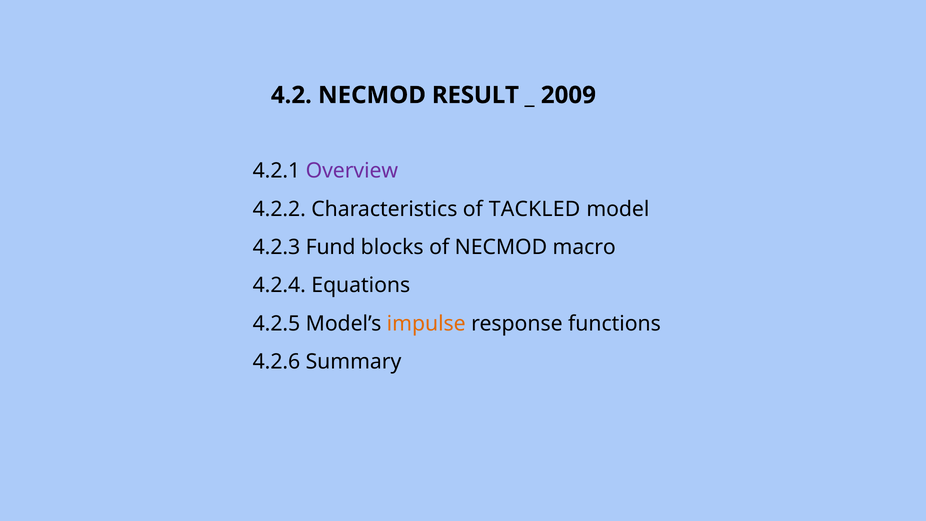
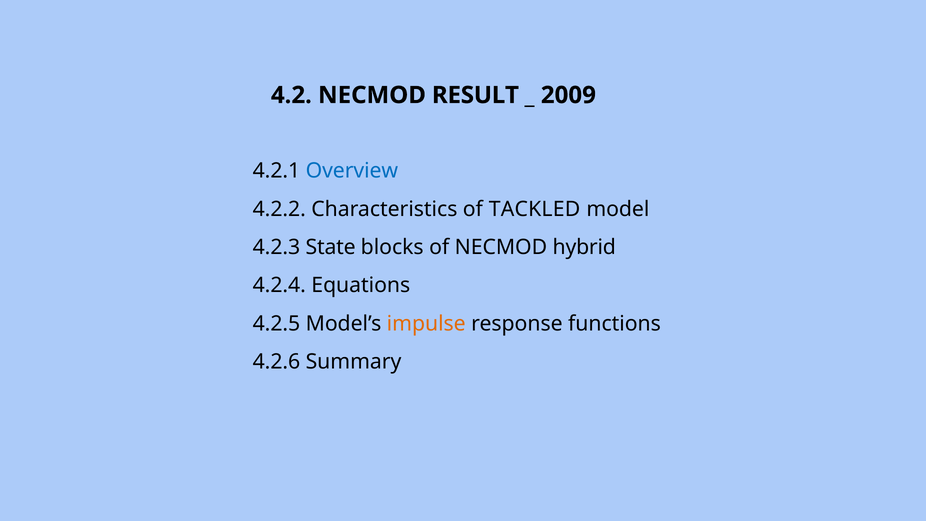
Overview colour: purple -> blue (352, 171)
Fund: Fund -> State (331, 247)
macro: macro -> hybrid (584, 247)
